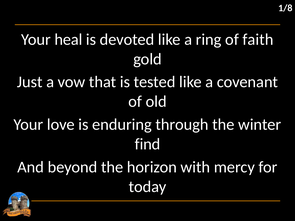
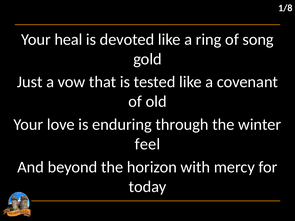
faith: faith -> song (258, 39)
find: find -> feel (147, 144)
